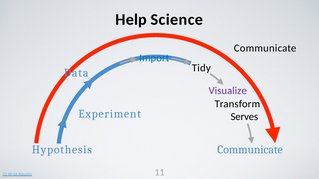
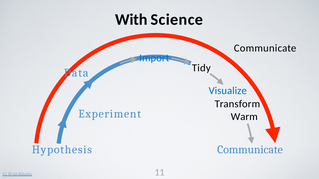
Help: Help -> With (131, 20)
Visualize colour: purple -> blue (228, 91)
Serves: Serves -> Warm (244, 117)
